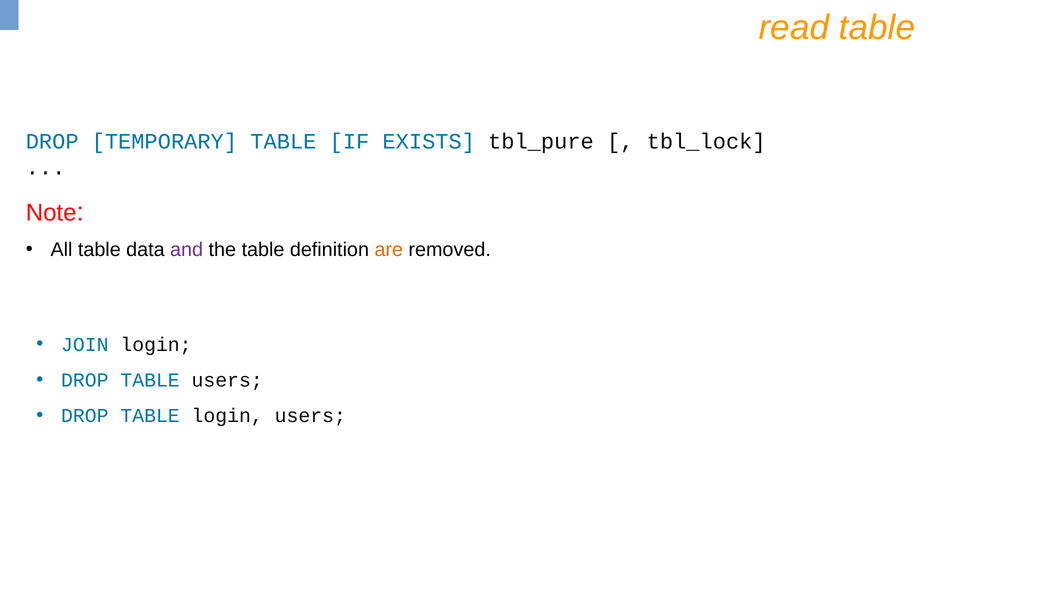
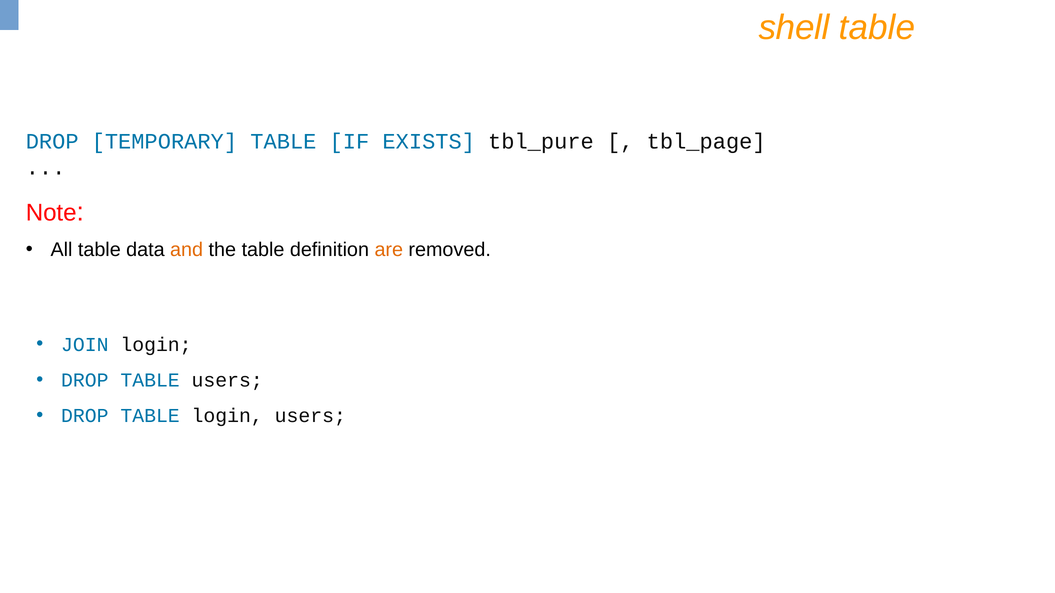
read: read -> shell (794, 27)
tbl_lock: tbl_lock -> tbl_page (706, 141)
and colour: purple -> orange (187, 250)
